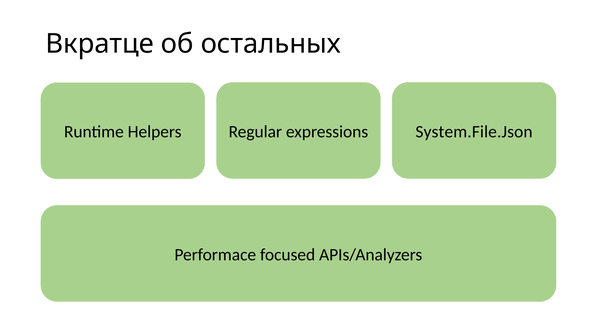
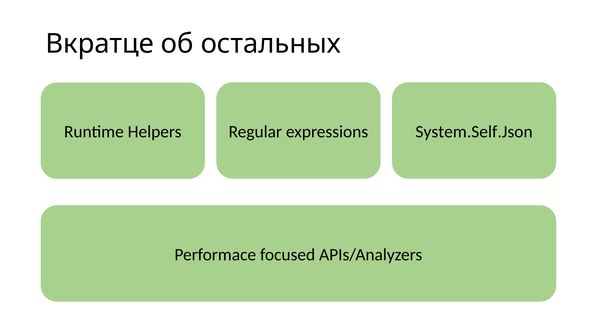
System.File.Json: System.File.Json -> System.Self.Json (474, 132)
